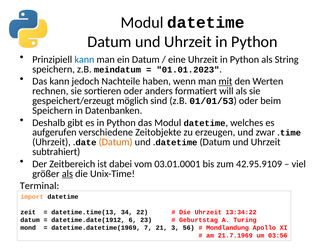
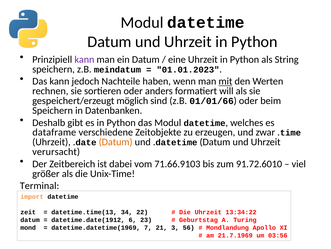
kann colour: blue -> purple (84, 59)
01/01/53: 01/01/53 -> 01/01/66 (212, 101)
aufgerufen: aufgerufen -> dataframe (54, 132)
subtrahiert: subtrahiert -> verursacht (56, 151)
03.01.0001: 03.01.0001 -> 71.66.9103 (177, 163)
42.95.9109: 42.95.9109 -> 91.72.6010 (259, 163)
als underline: present -> none (67, 173)
